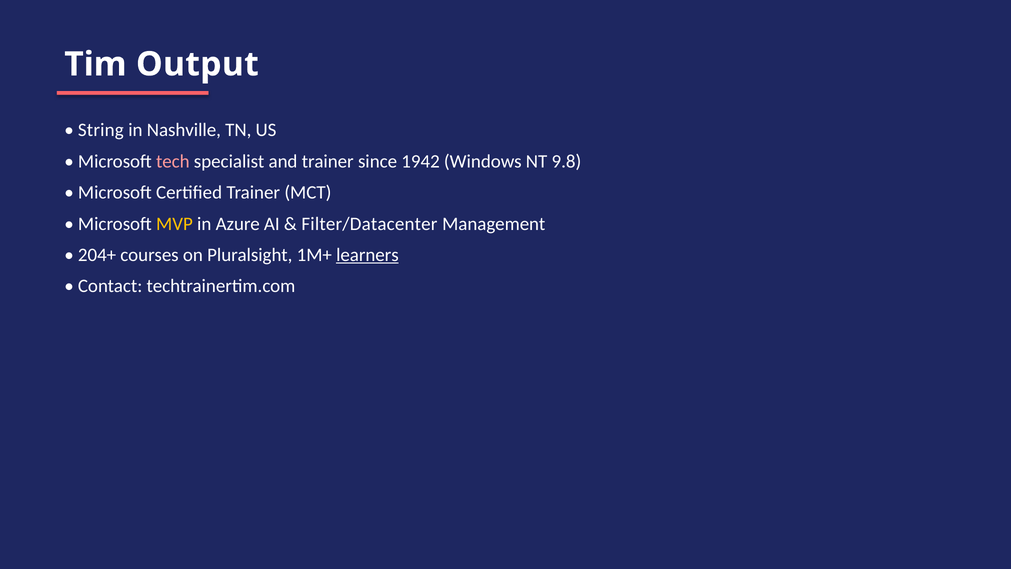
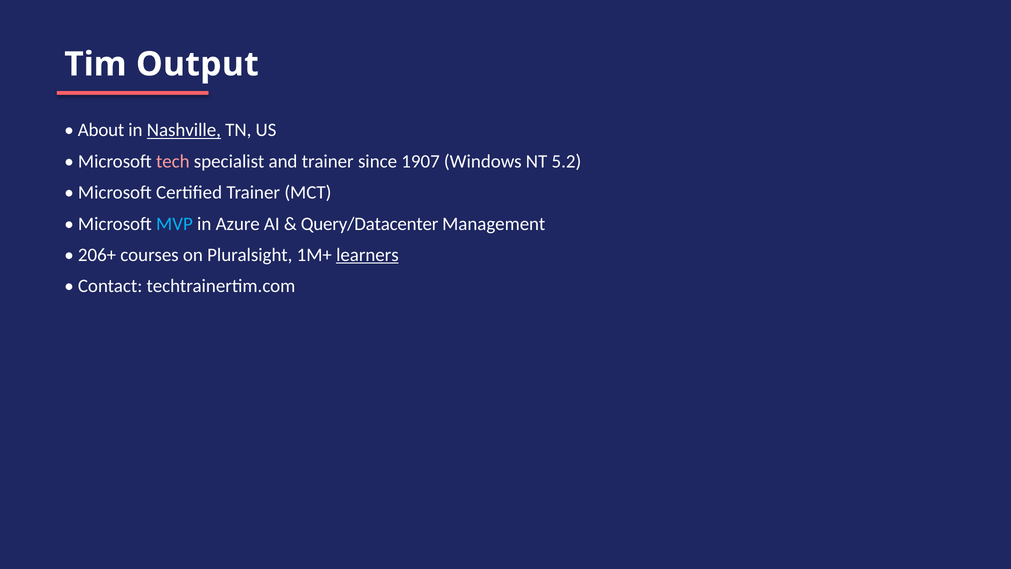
String: String -> About (101, 130)
Nashville underline: none -> present (184, 130)
1942: 1942 -> 1907 (421, 161)
9.8: 9.8 -> 5.2 (566, 161)
MVP colour: yellow -> light blue (174, 224)
Filter/Datacenter: Filter/Datacenter -> Query/Datacenter (370, 224)
204+: 204+ -> 206+ (97, 255)
